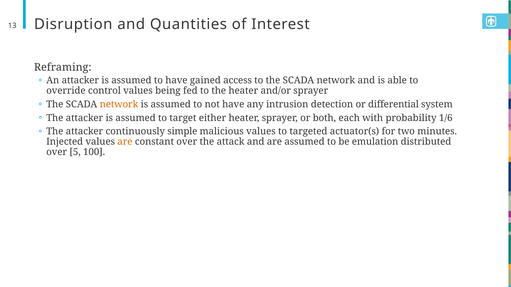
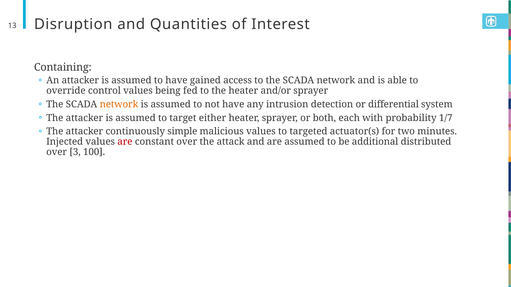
Reframing: Reframing -> Containing (63, 68)
1/6: 1/6 -> 1/7 (446, 118)
are colour: orange -> red (125, 142)
emulation: emulation -> additional (375, 142)
5: 5 -> 3 (75, 152)
